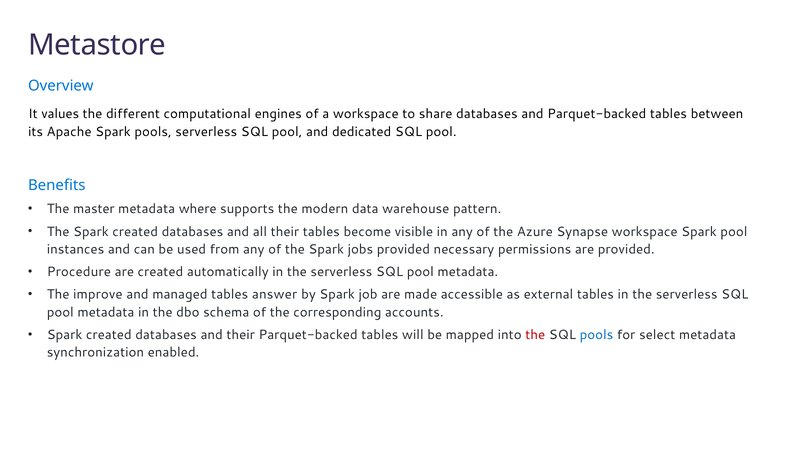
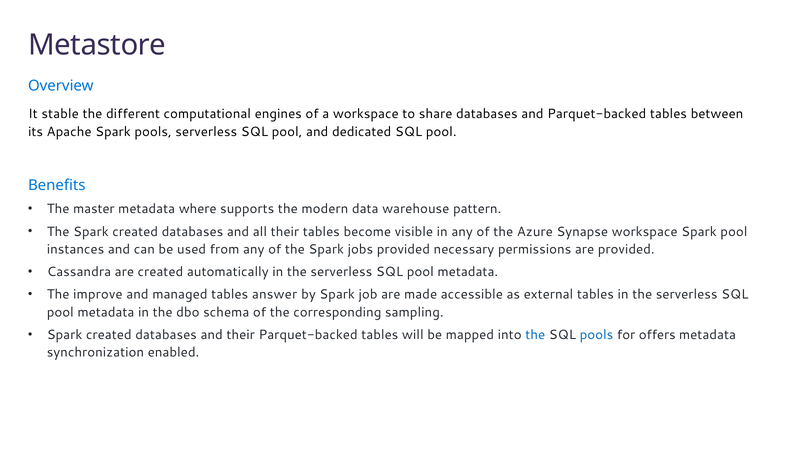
values: values -> stable (60, 114)
Procedure: Procedure -> Cassandra (79, 272)
accounts: accounts -> sampling (414, 312)
the colour: red -> blue (535, 334)
select: select -> offers (657, 334)
